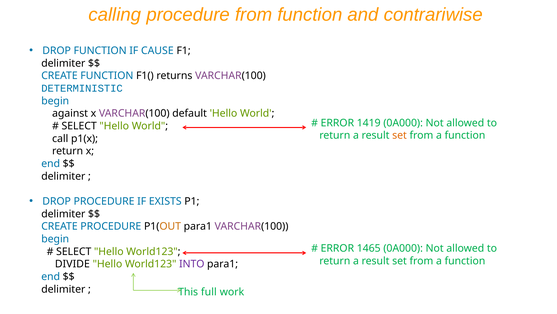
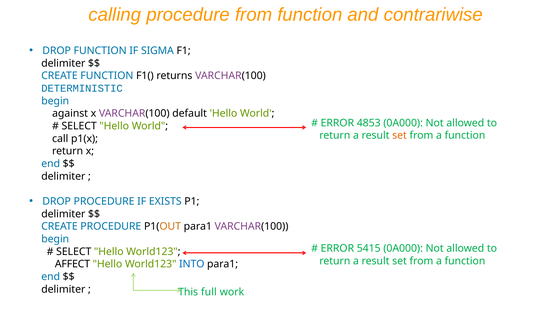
CAUSE: CAUSE -> SIGMA (157, 51)
1419: 1419 -> 4853 (369, 123)
1465: 1465 -> 5415 (369, 248)
DIVIDE: DIVIDE -> AFFECT (72, 264)
INTO colour: purple -> blue (192, 264)
